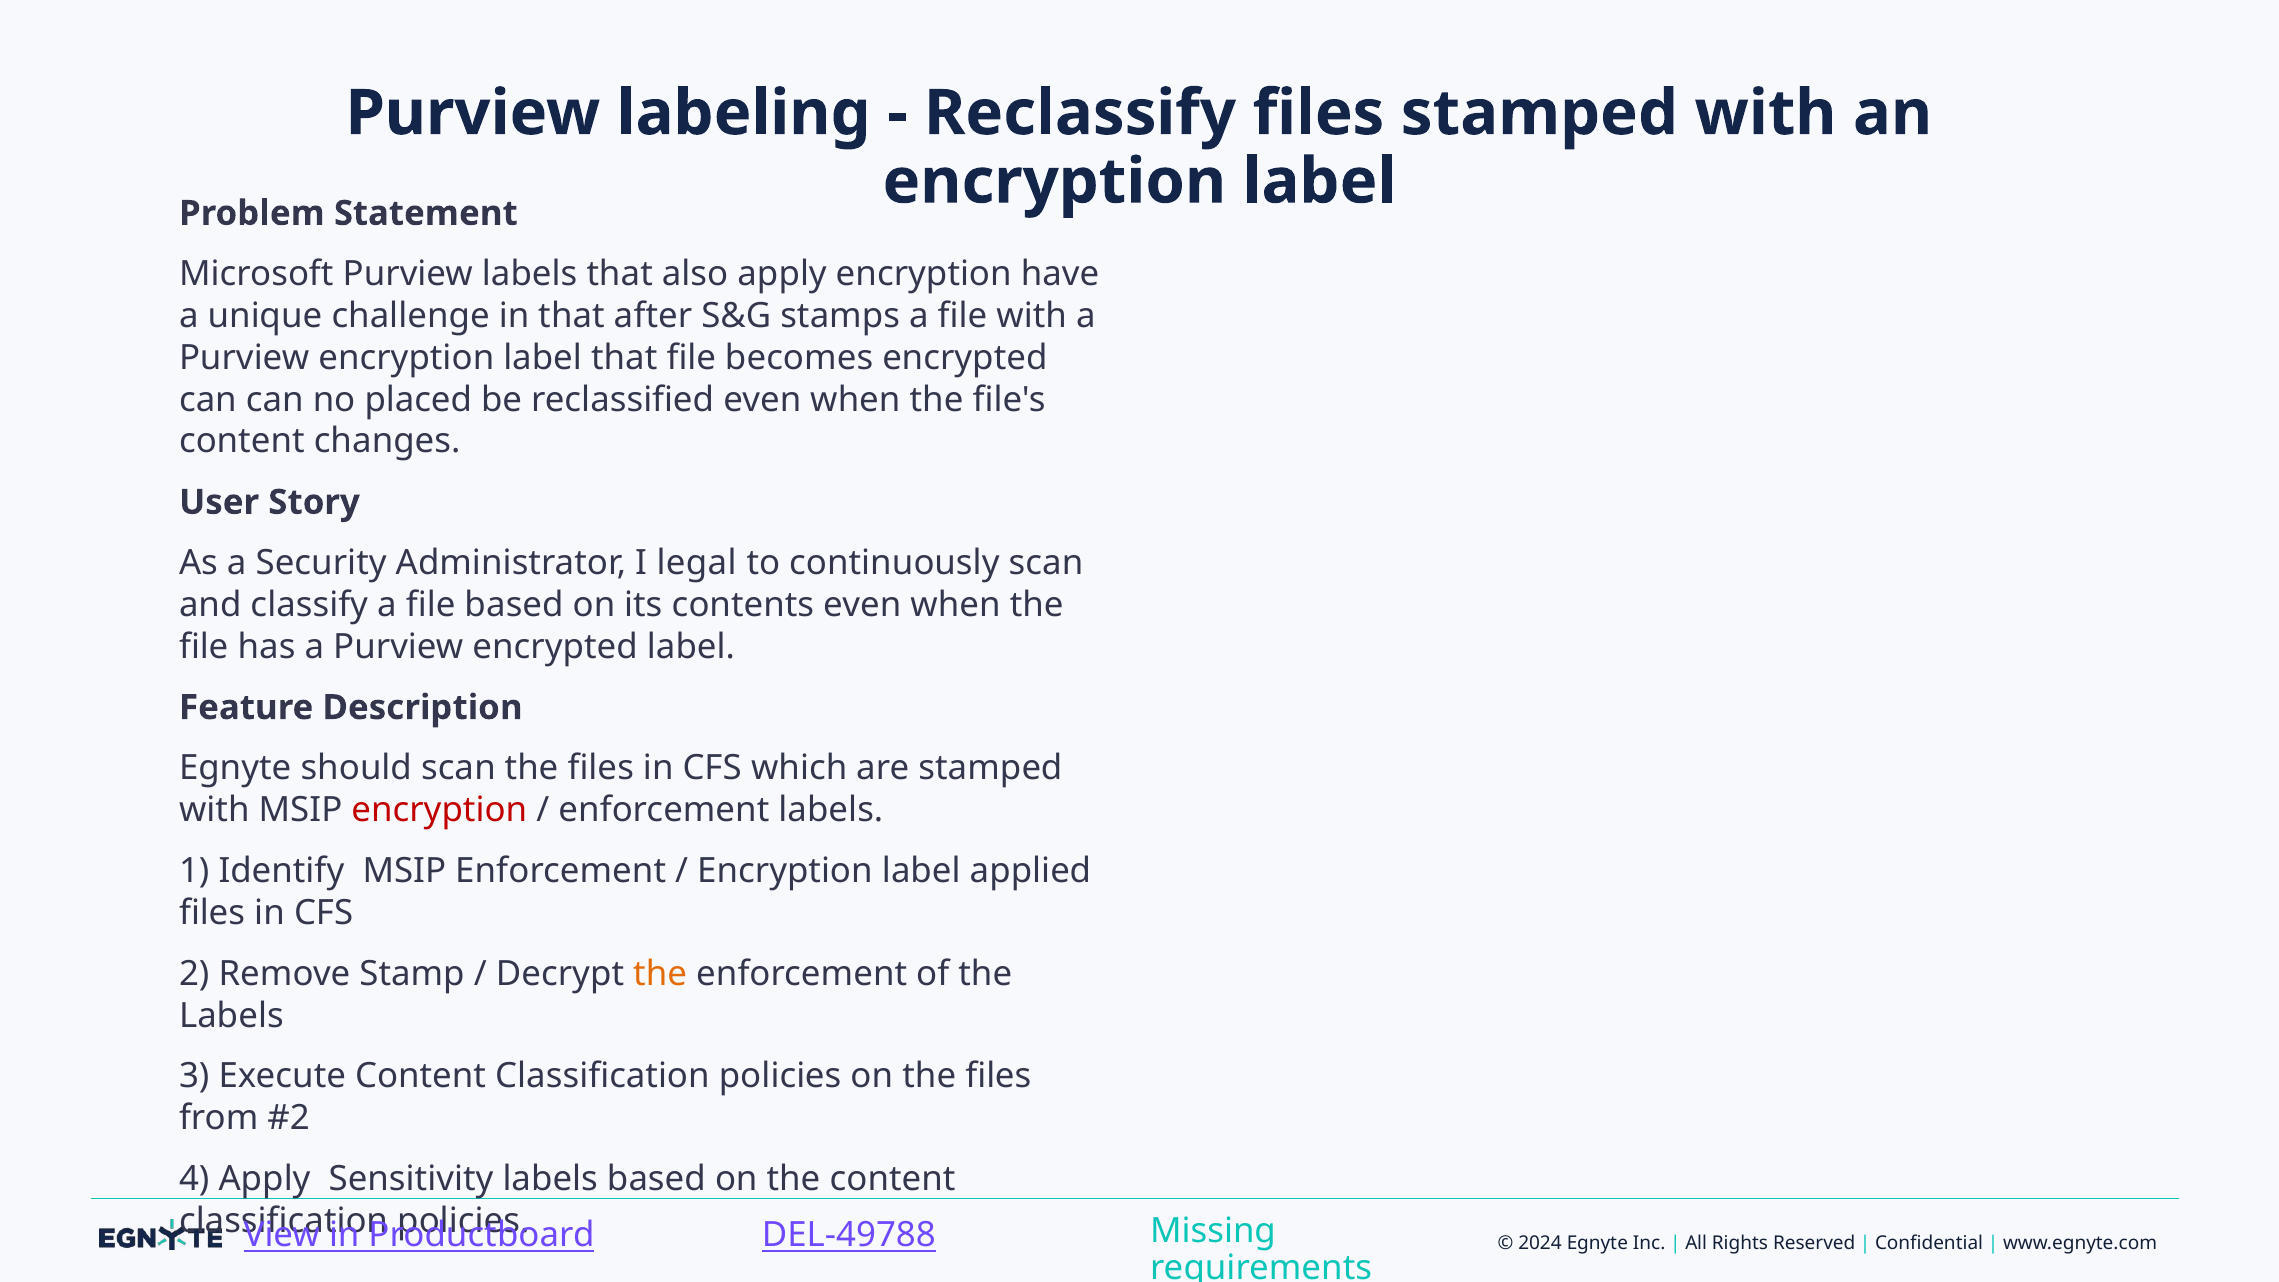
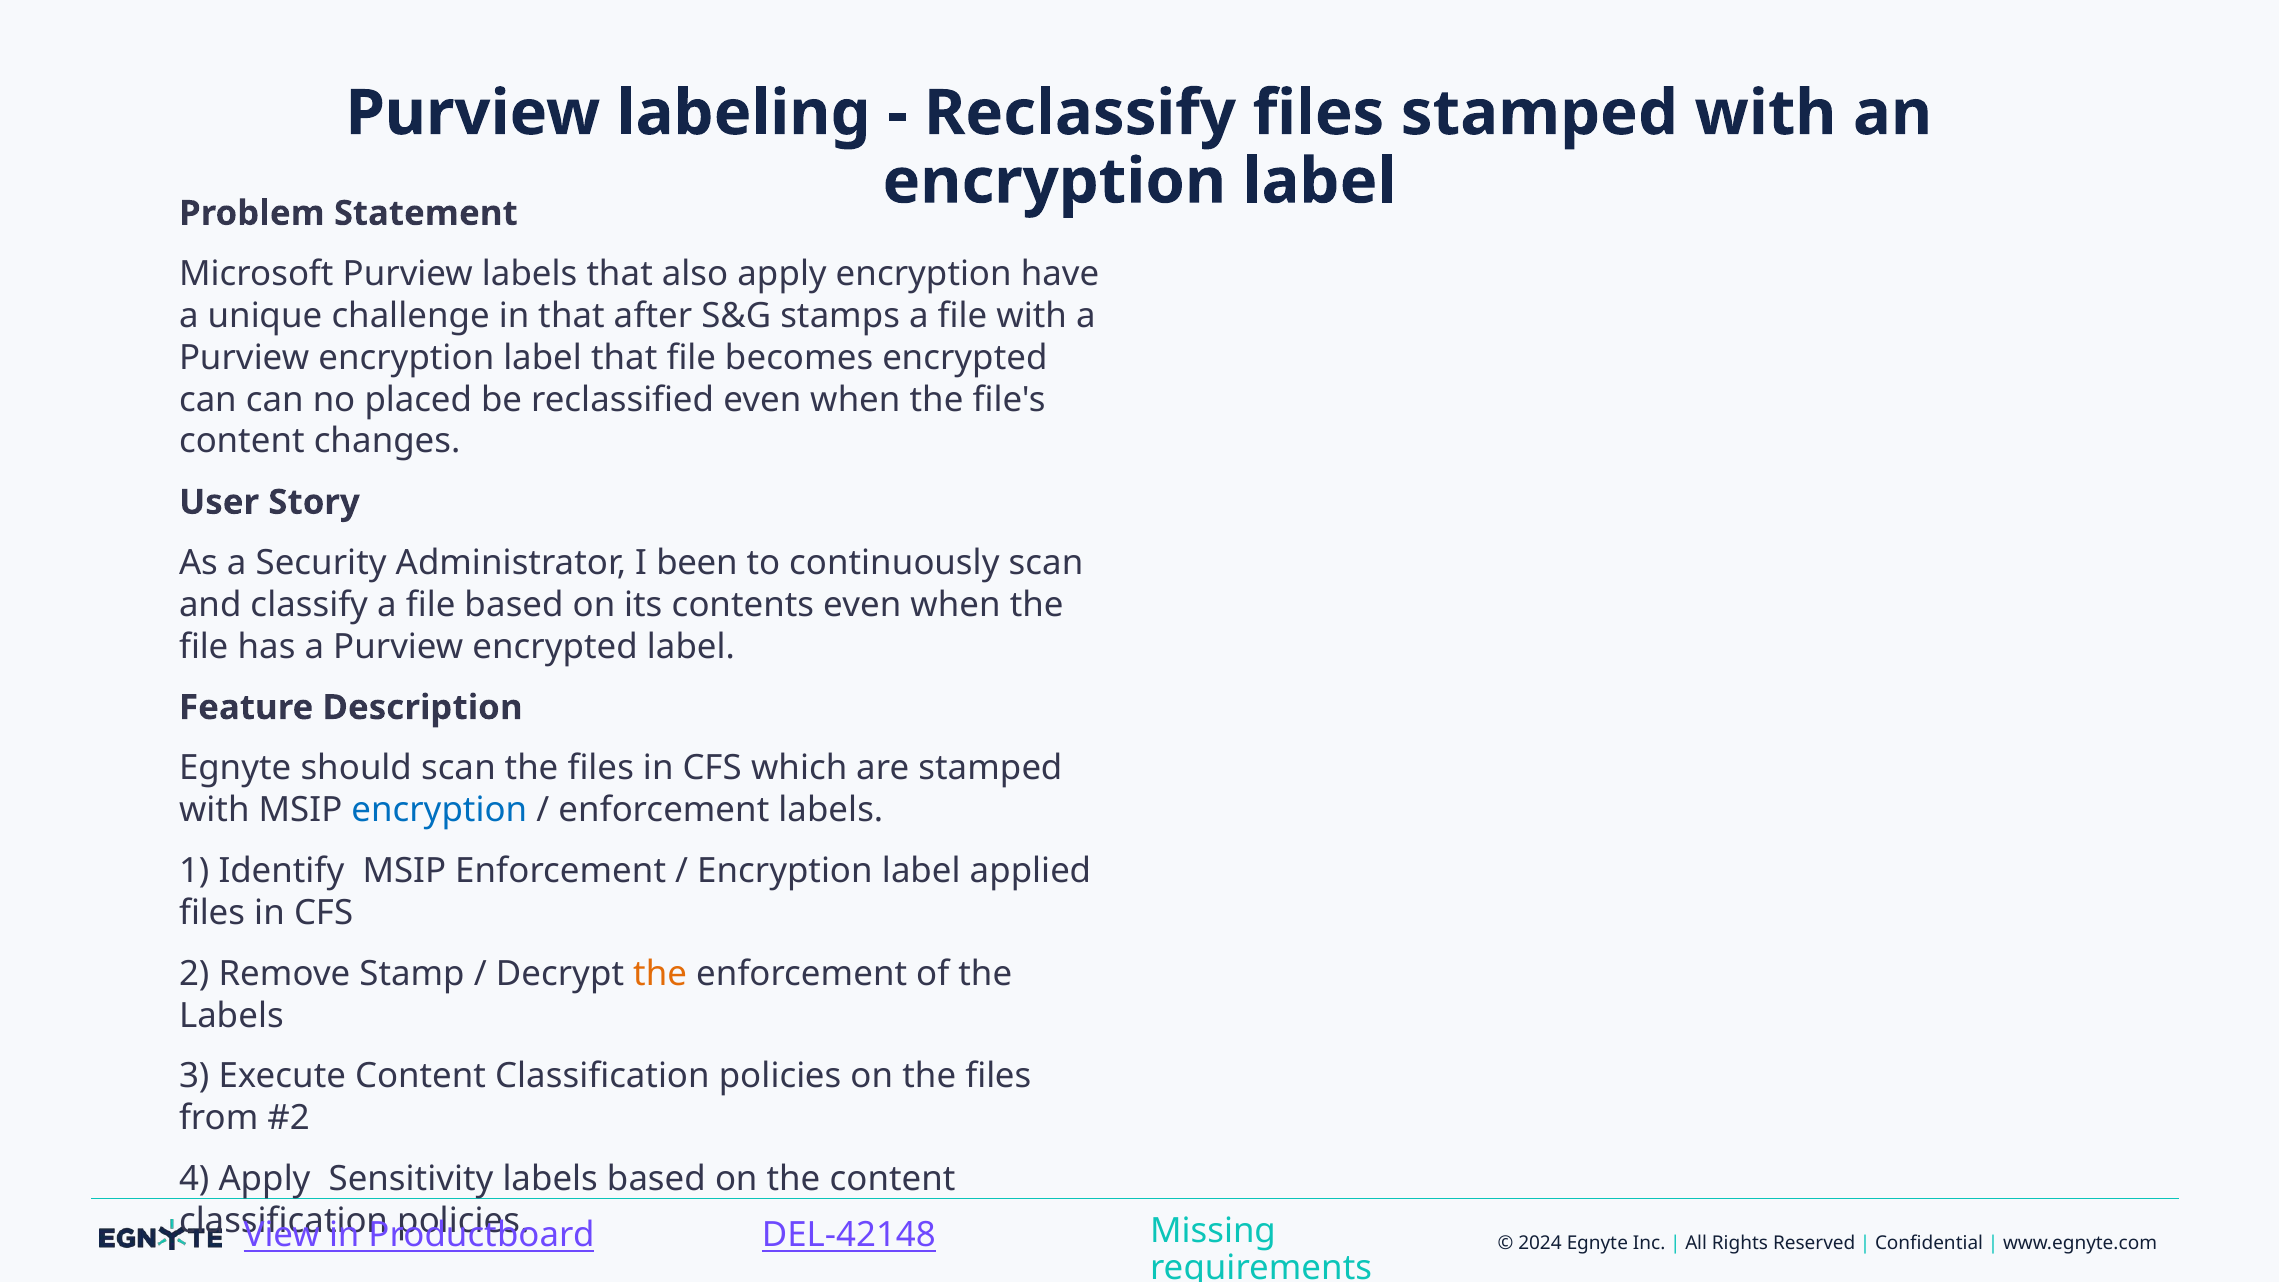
legal: legal -> been (697, 563)
encryption colour: red -> blue (439, 810)
DEL-49788: DEL-49788 -> DEL-42148 (849, 1235)
